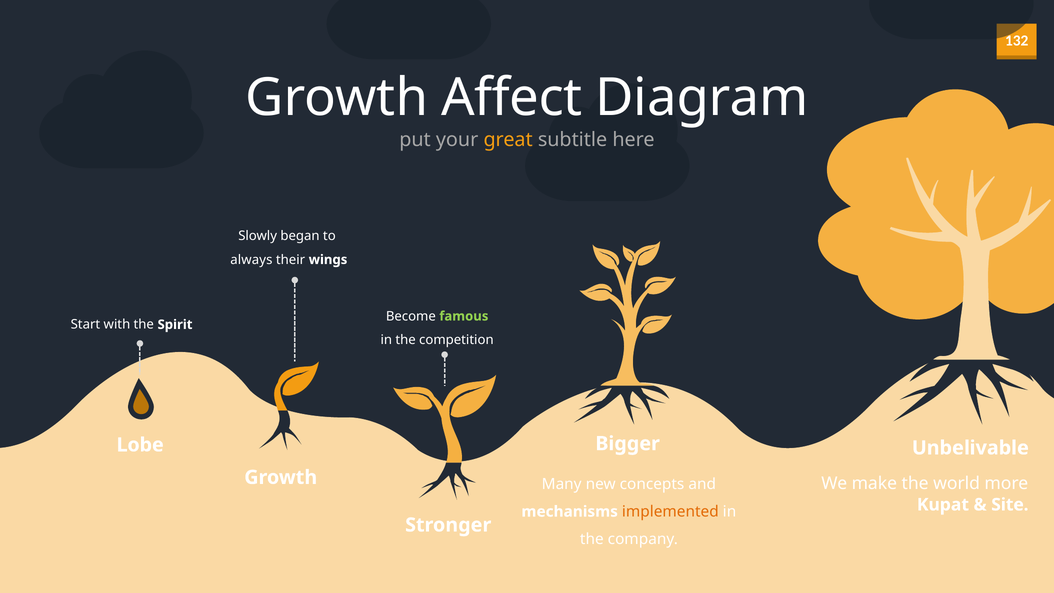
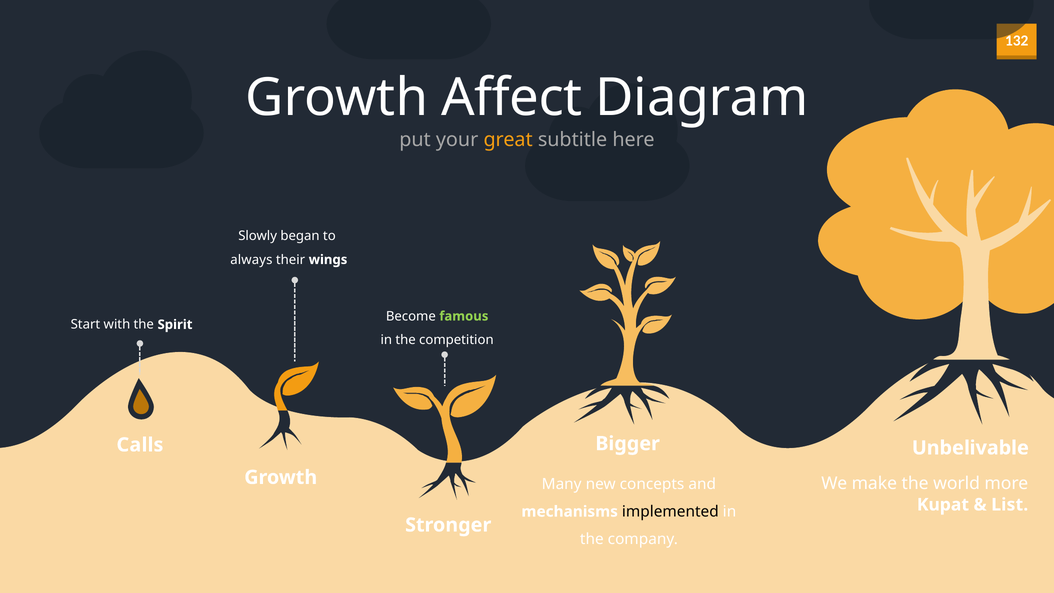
Lobe: Lobe -> Calls (140, 445)
Site: Site -> List (1010, 505)
implemented colour: orange -> black (670, 512)
